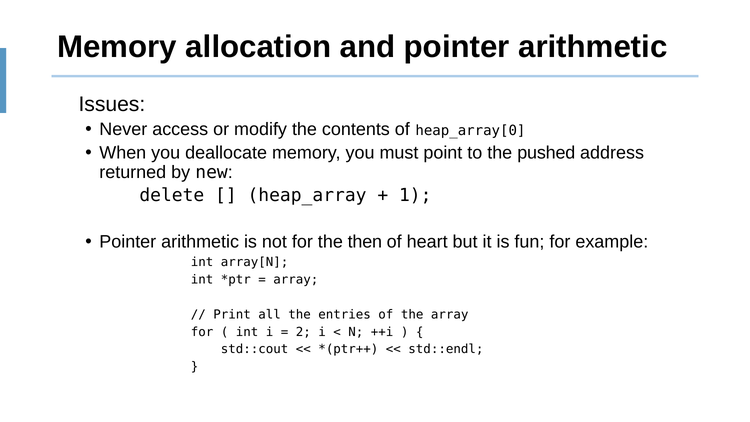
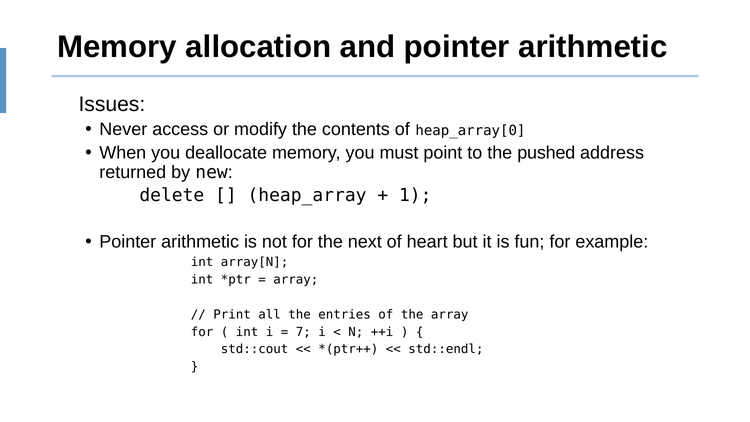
then: then -> next (365, 242)
2: 2 -> 7 (303, 332)
